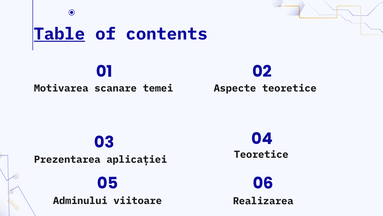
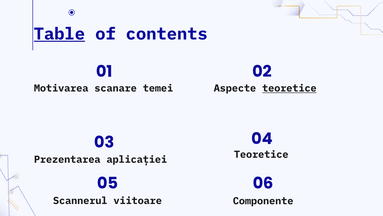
teoretice underline: none -> present (289, 88)
Adminului: Adminului -> Scannerul (80, 200)
Realizarea: Realizarea -> Componente (263, 200)
